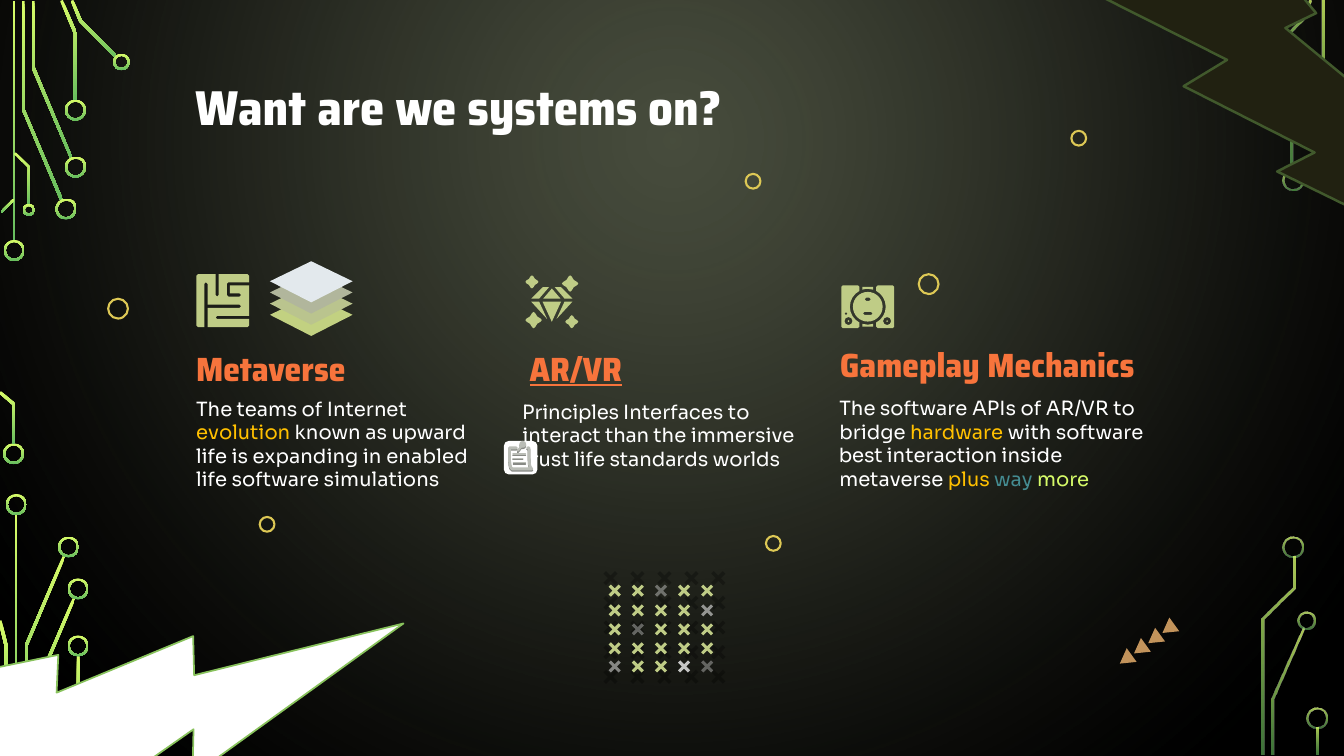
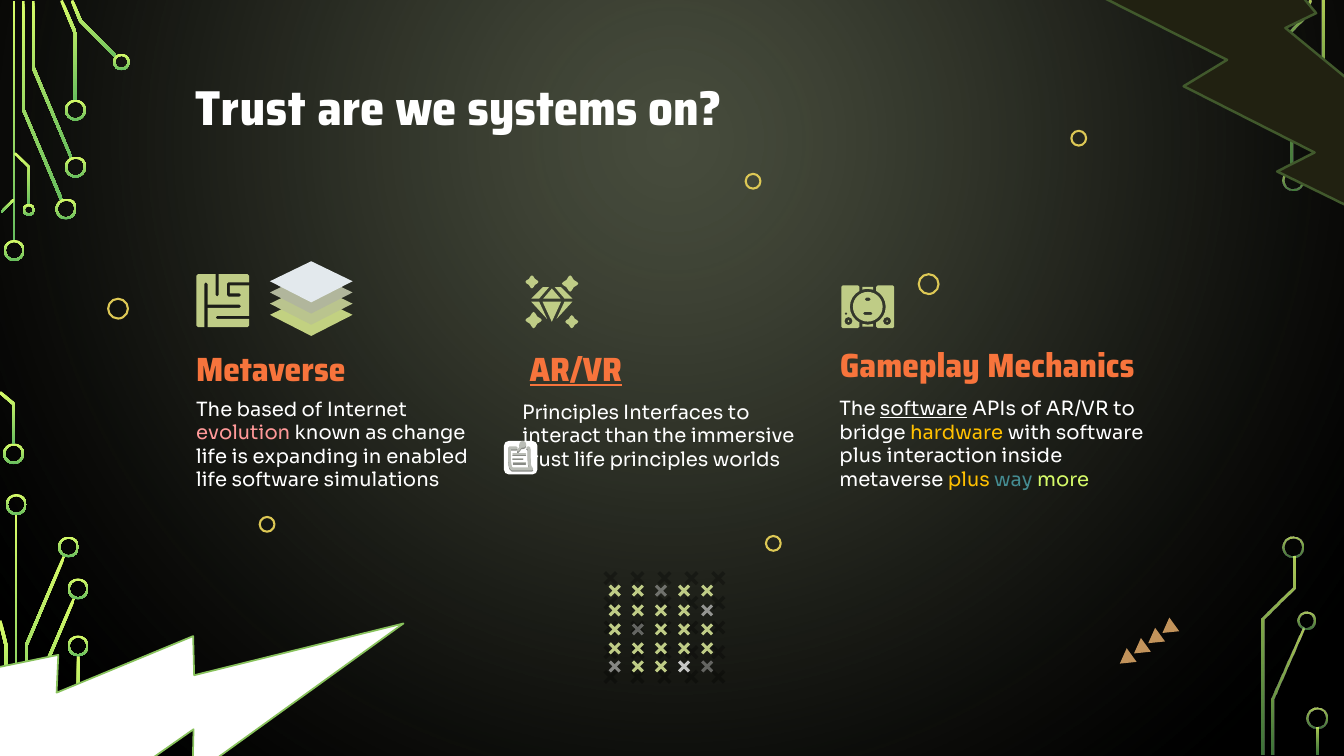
Want: Want -> Trust (250, 109)
software underline: none -> present (924, 409)
teams: teams -> based (267, 410)
evolution colour: yellow -> pink (243, 433)
upward: upward -> change (429, 433)
best: best -> plus (861, 456)
life standards: standards -> principles (659, 460)
